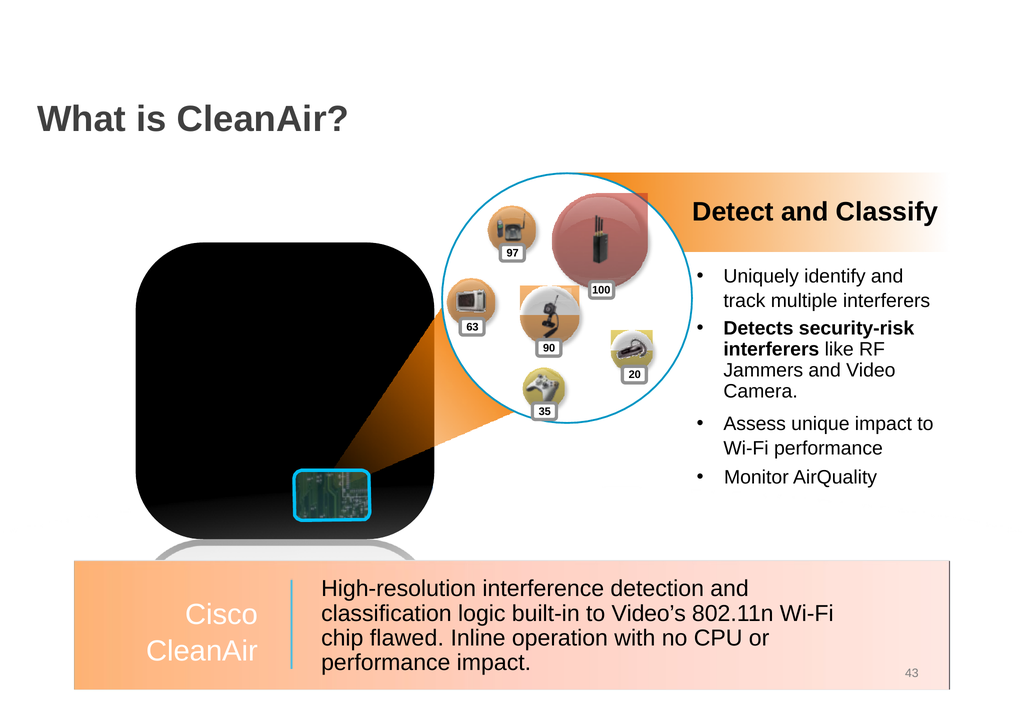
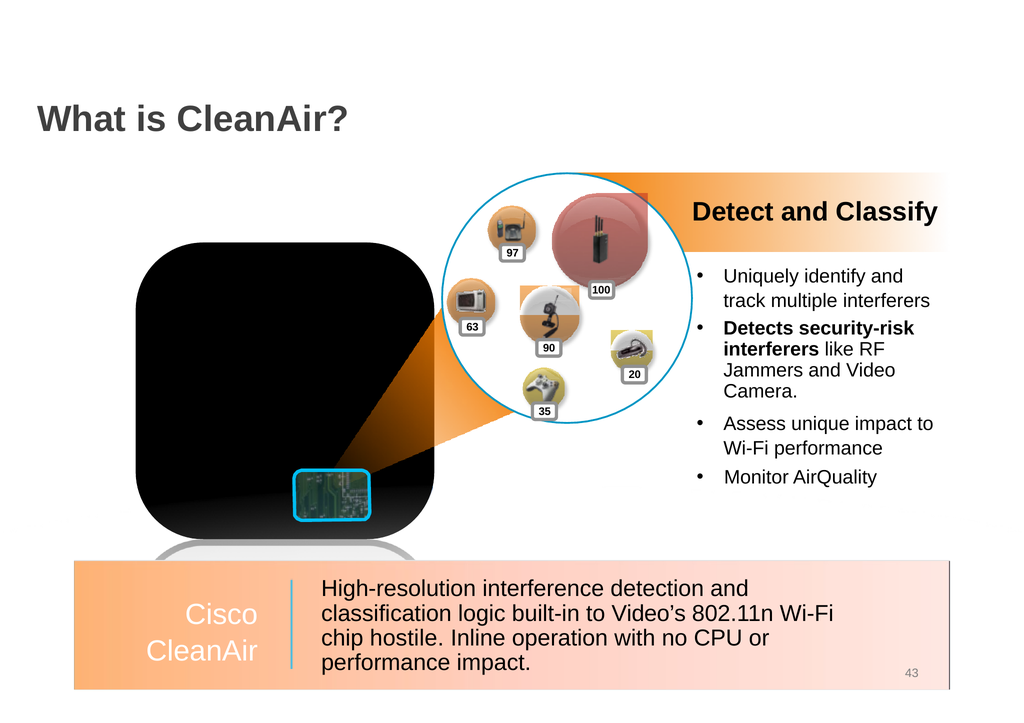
flawed: flawed -> hostile (407, 639)
